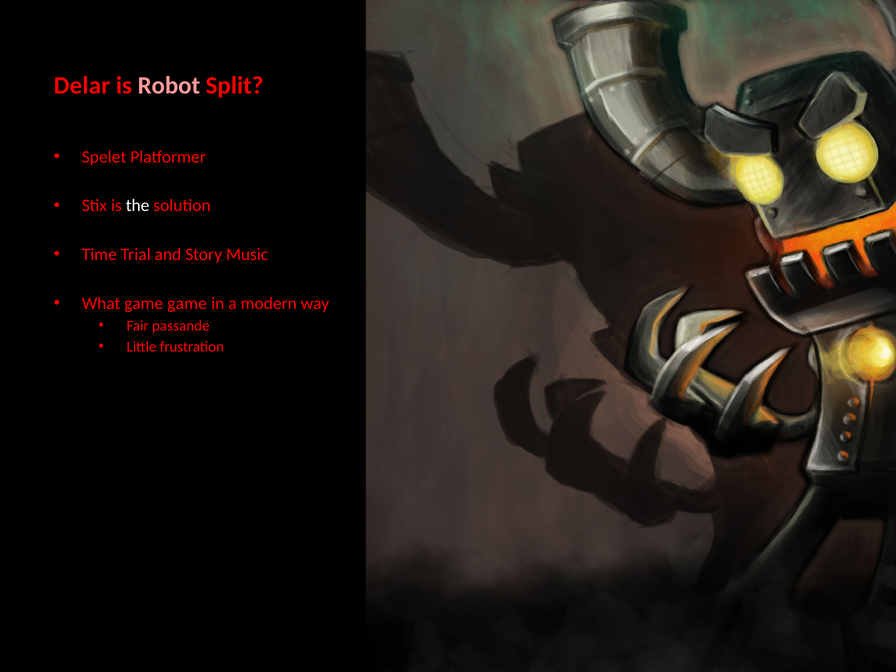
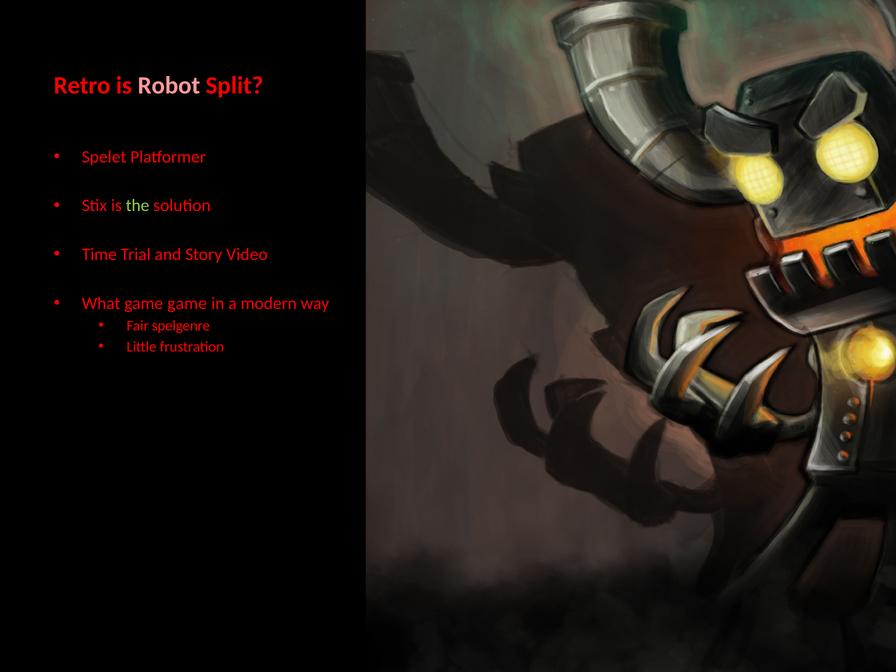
Delar: Delar -> Retro (82, 85)
the colour: white -> light green (138, 206)
Music: Music -> Video (247, 255)
passande: passande -> spelgenre (181, 326)
